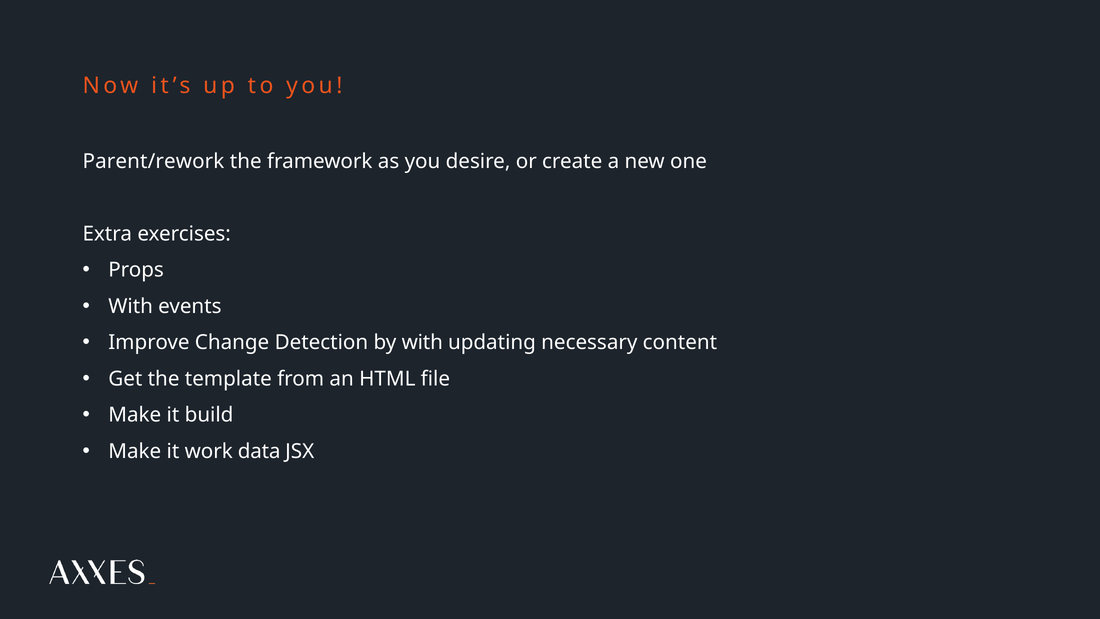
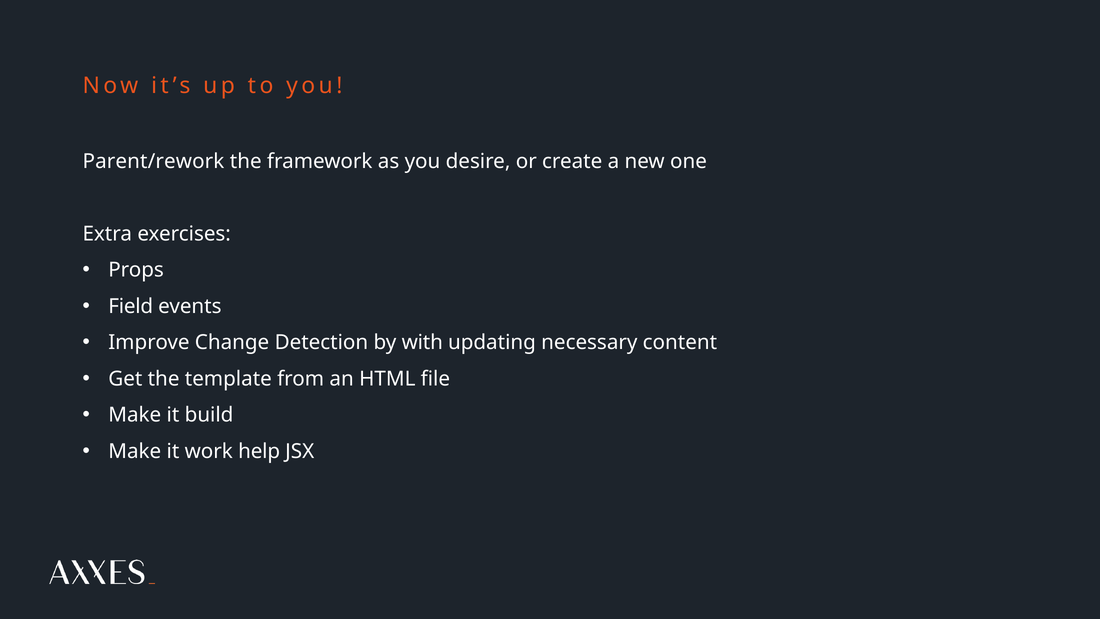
With: With -> Field (131, 306)
data: data -> help (259, 451)
